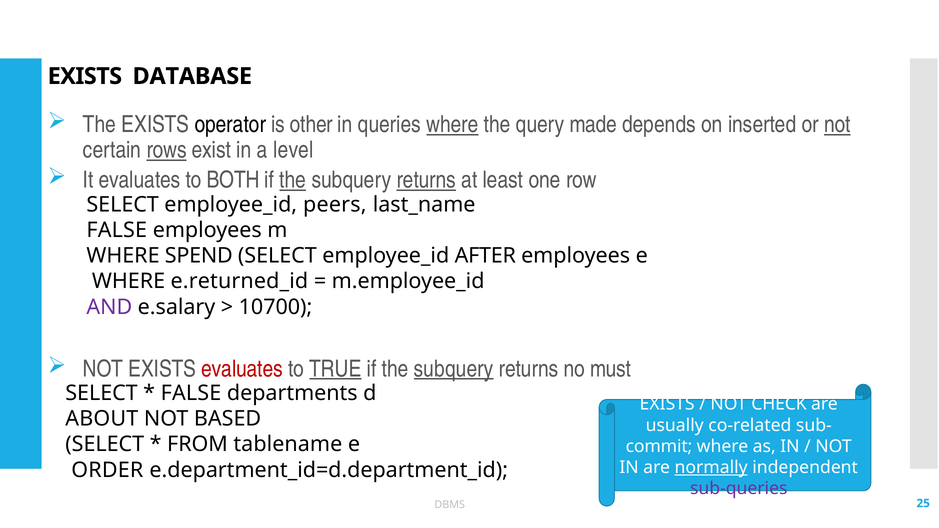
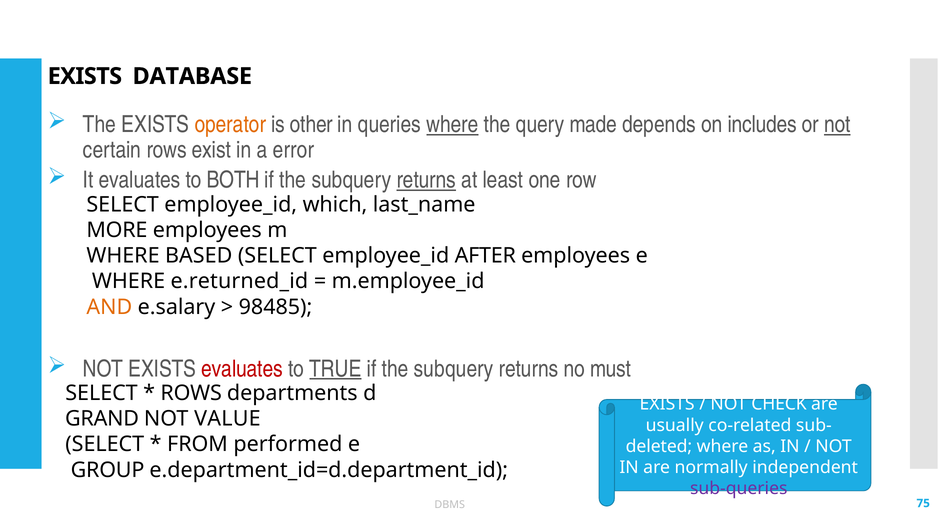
operator colour: black -> orange (230, 125)
inserted: inserted -> includes (762, 125)
rows underline: present -> none (167, 150)
level: level -> error (293, 150)
the underline: present -> none (293, 180)
peers: peers -> which (335, 205)
FALSE: FALSE -> MORE (117, 230)
SPEND: SPEND -> BASED (199, 256)
AND colour: purple -> orange (109, 307)
10700: 10700 -> 98485 (275, 307)
subquery underline: present -> none (454, 369)
FALSE: FALSE -> ROWS (191, 393)
ABOUT: ABOUT -> GRAND (102, 419)
BASED: BASED -> VALUE (227, 419)
tablename: tablename -> performed (288, 445)
commit: commit -> deleted (659, 447)
normally underline: present -> none (711, 468)
ORDER: ORDER -> GROUP (108, 470)
25: 25 -> 75 (923, 503)
